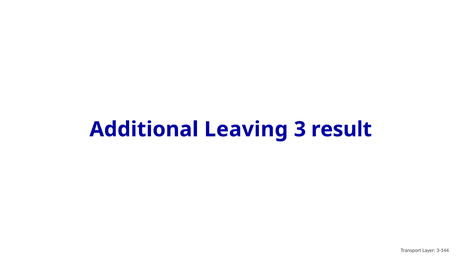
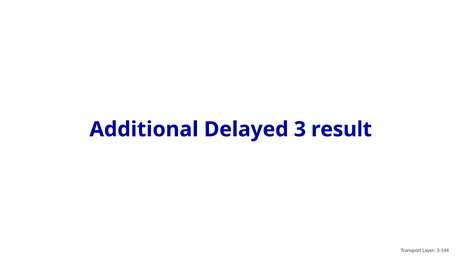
Leaving: Leaving -> Delayed (246, 130)
